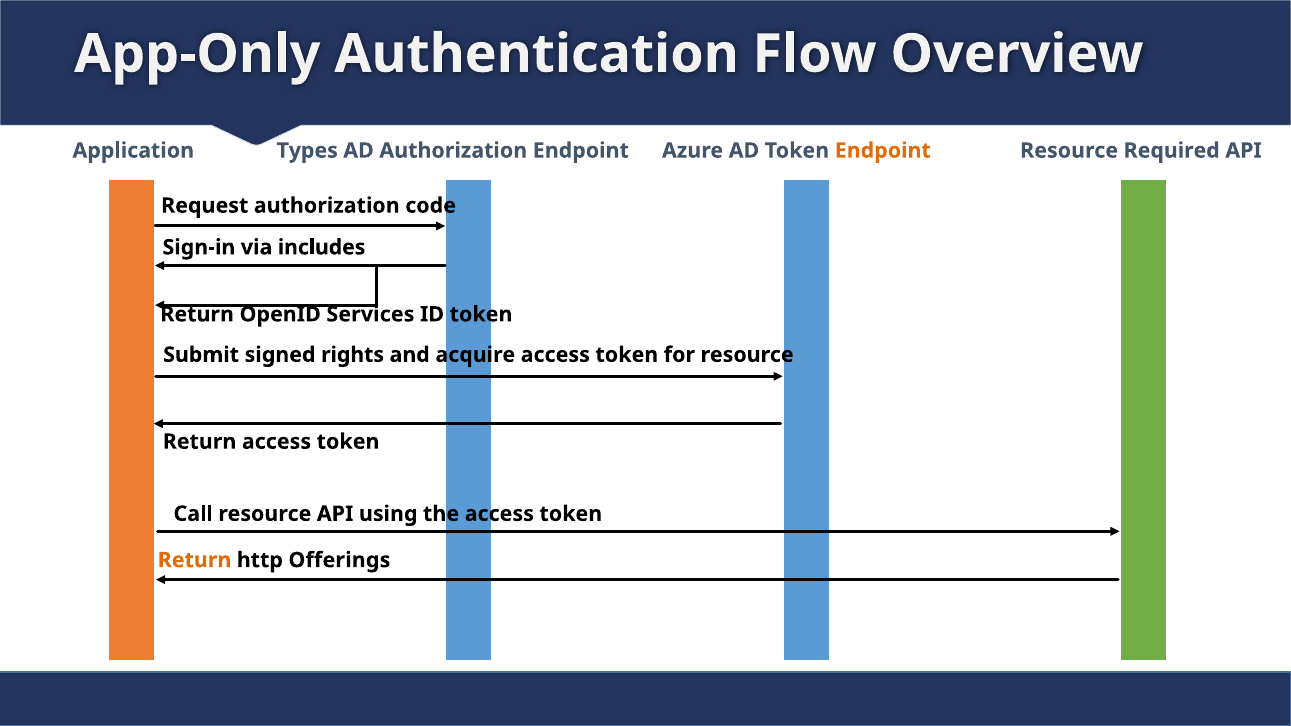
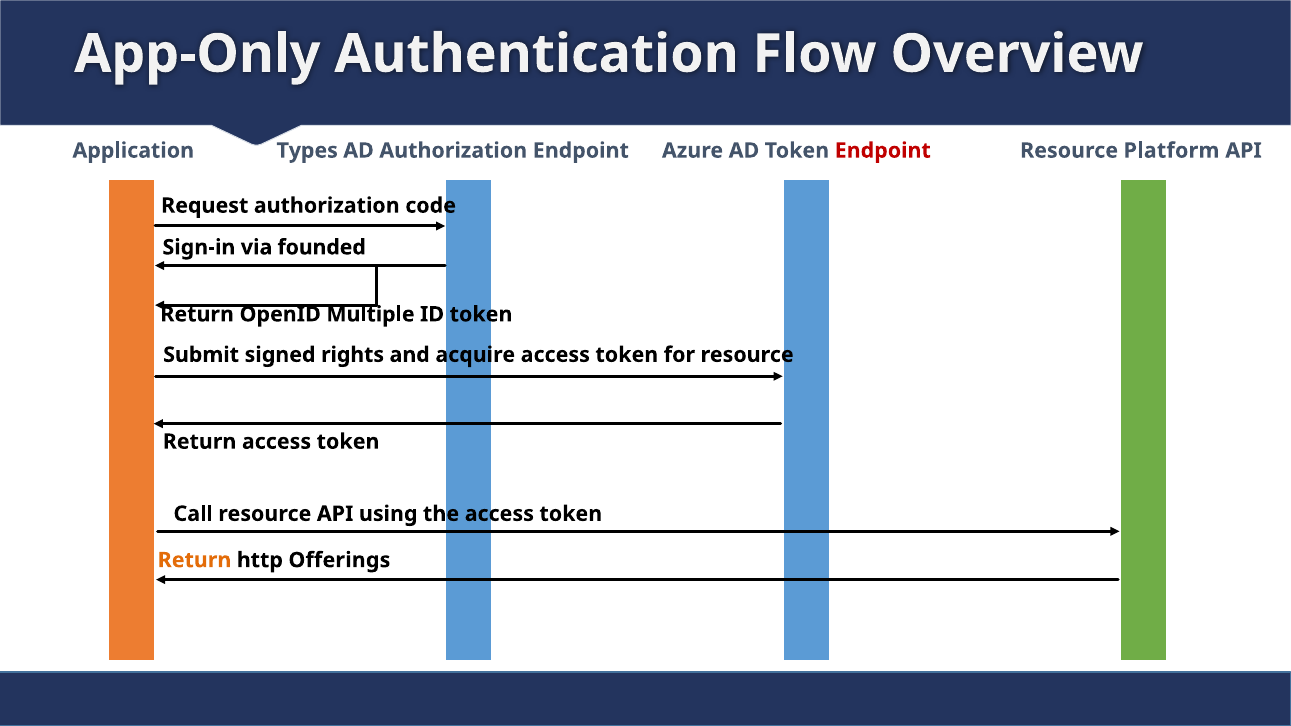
Endpoint colour: orange -> red (883, 151)
Required: Required -> Platform (1172, 151)
includes: includes -> founded (322, 247)
Services: Services -> Multiple (371, 314)
